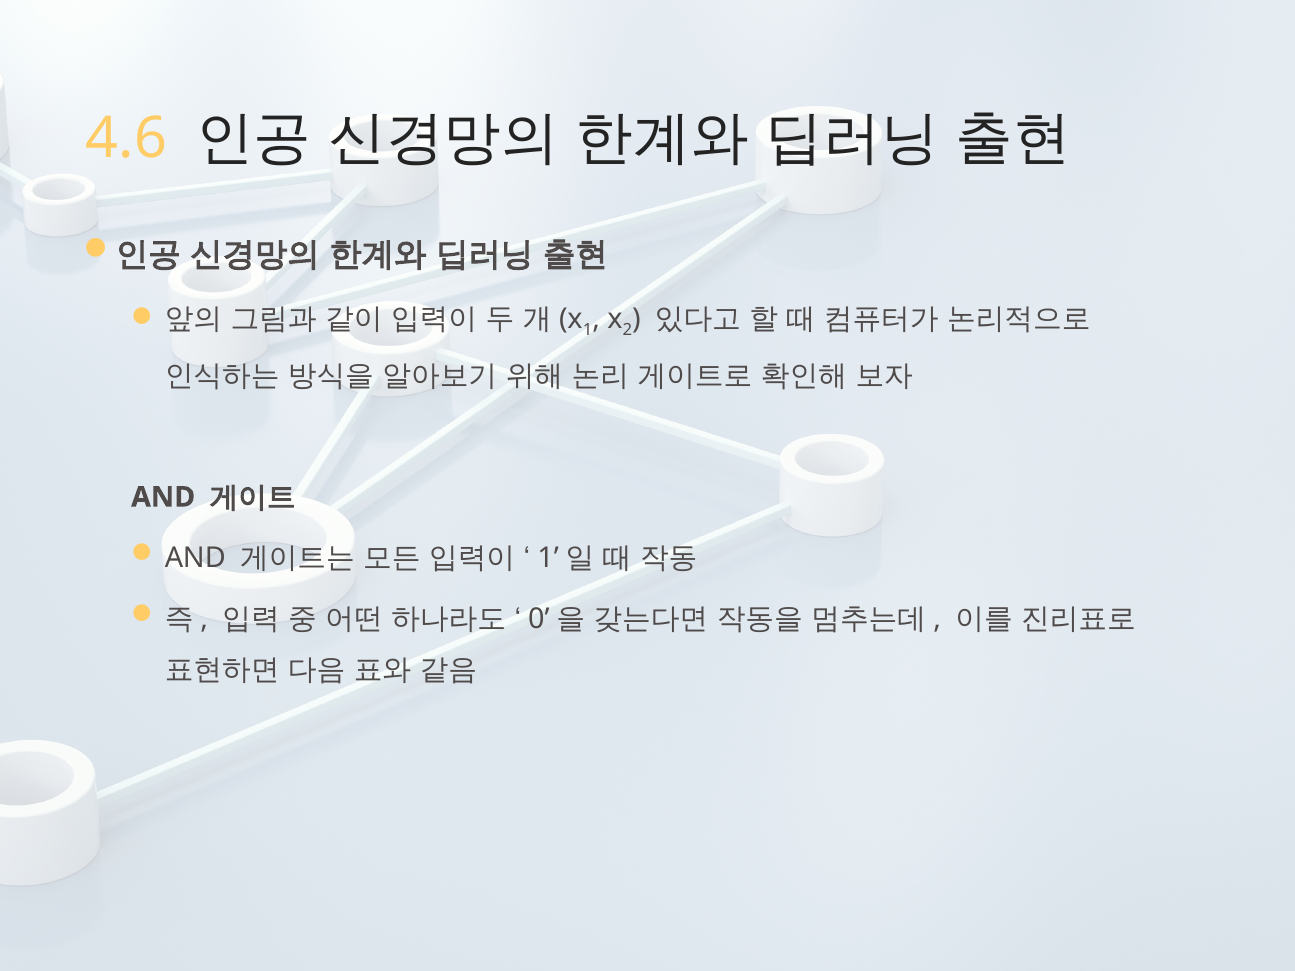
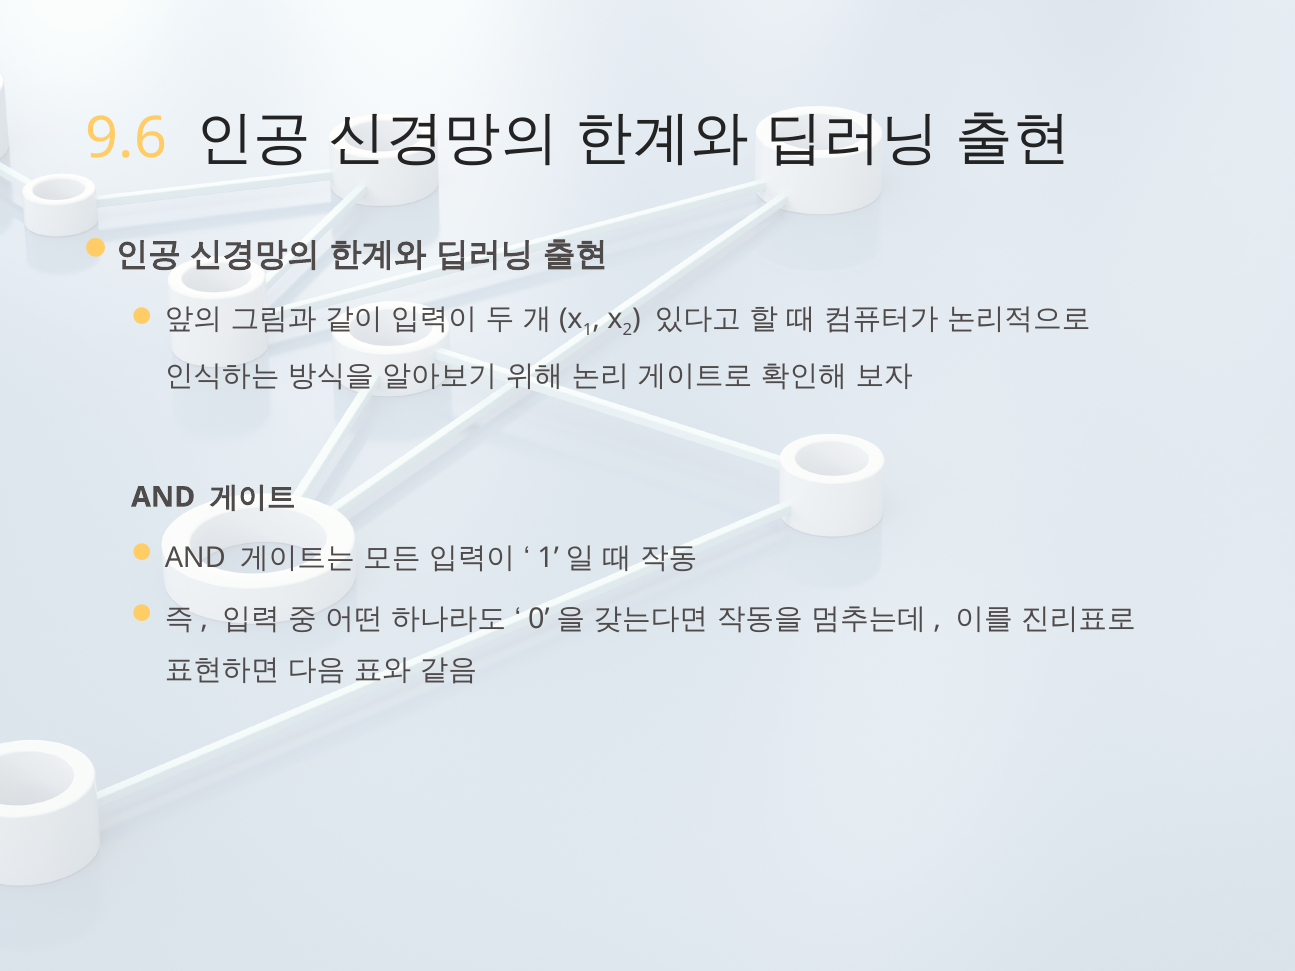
4.6: 4.6 -> 9.6 (127, 139)
